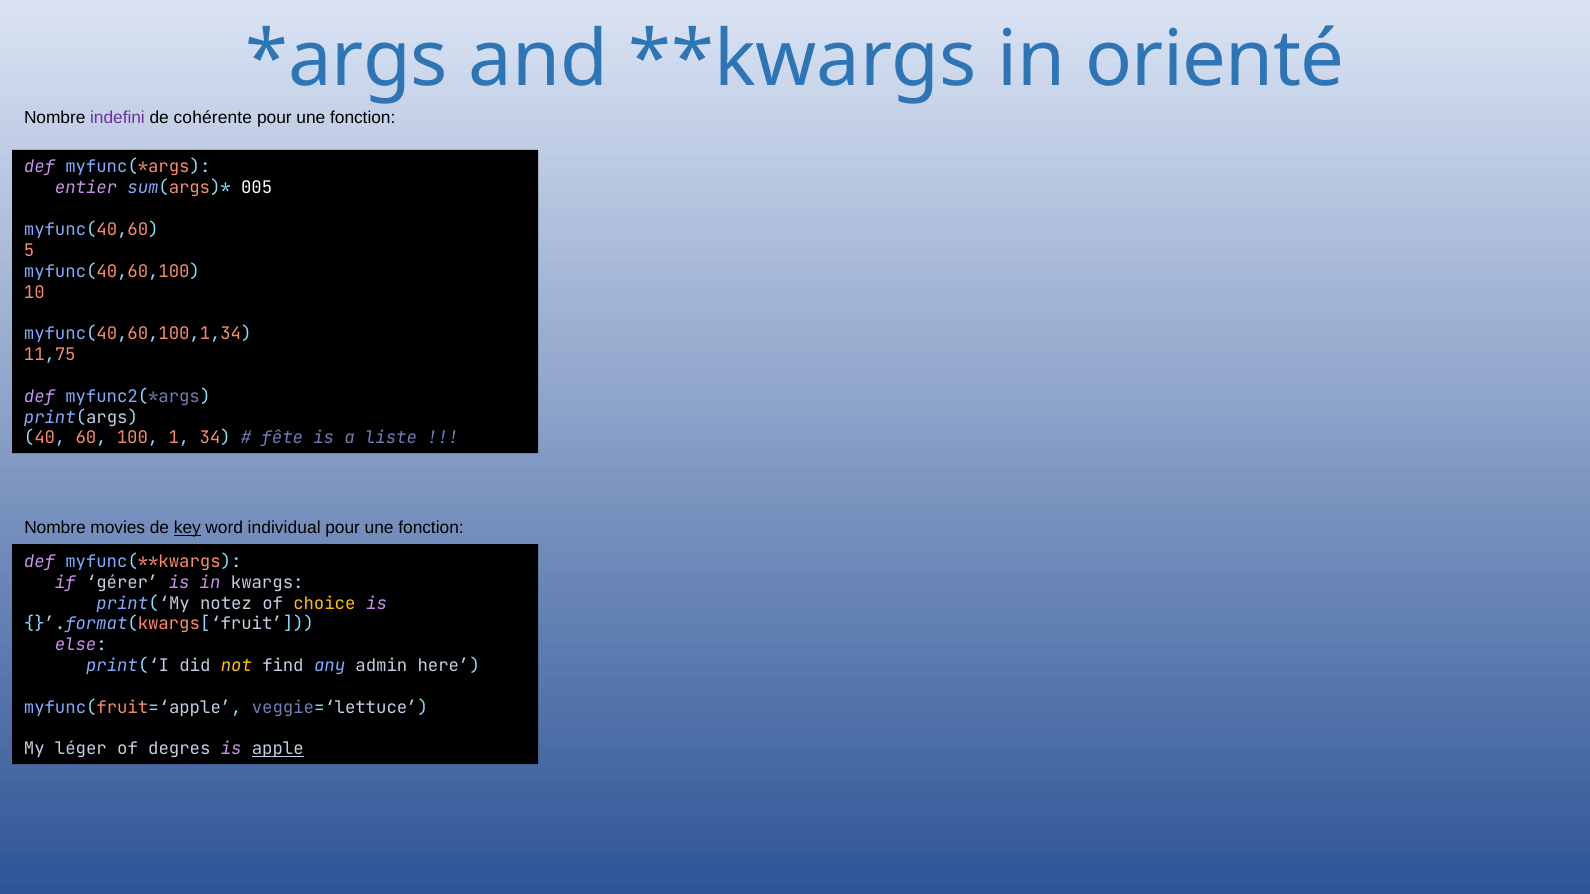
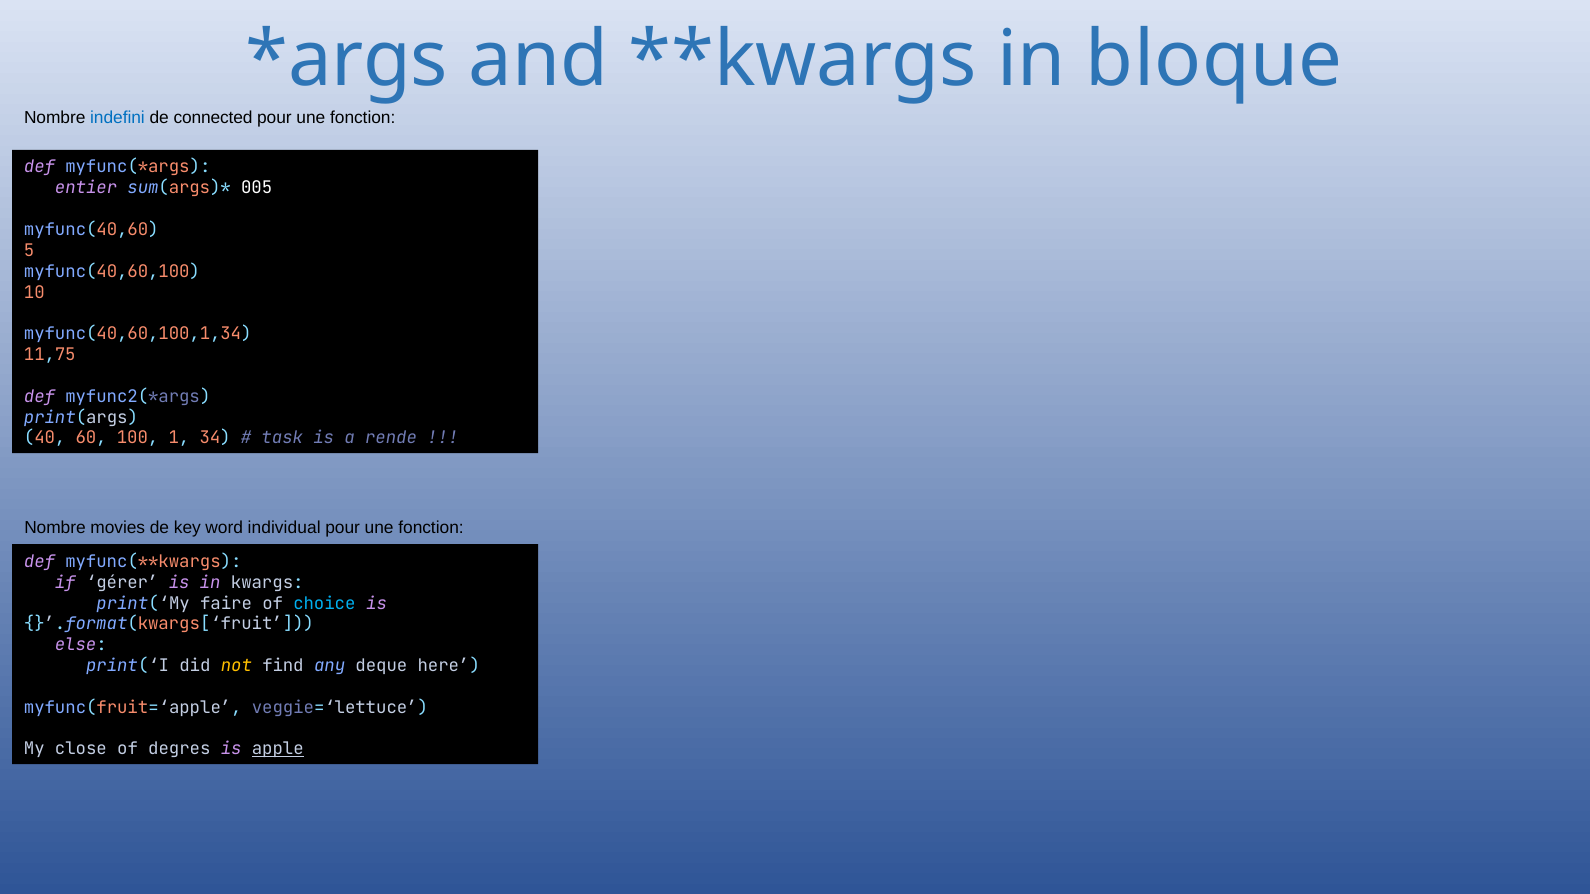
orienté: orienté -> bloque (1214, 60)
indefini colour: purple -> blue (117, 117)
cohérente: cohérente -> connected (213, 117)
fête: fête -> task (282, 438)
liste: liste -> rende (391, 438)
key underline: present -> none (187, 528)
notez: notez -> faire (226, 604)
choice colour: yellow -> light blue (324, 604)
admin: admin -> deque (381, 666)
léger: léger -> close (81, 749)
